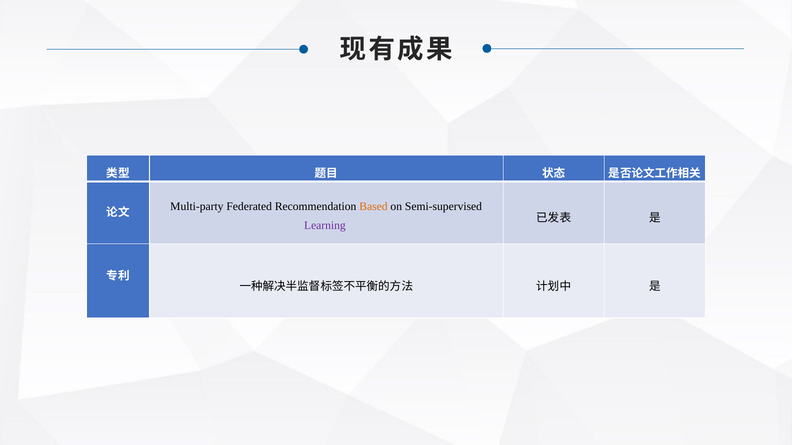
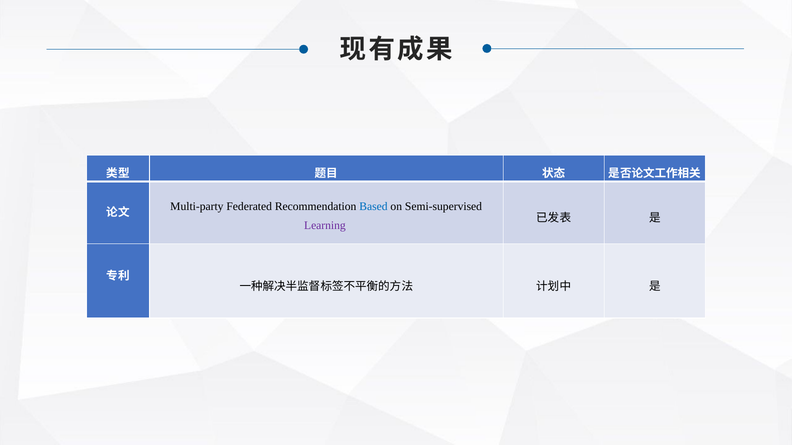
Based colour: orange -> blue (373, 207)
